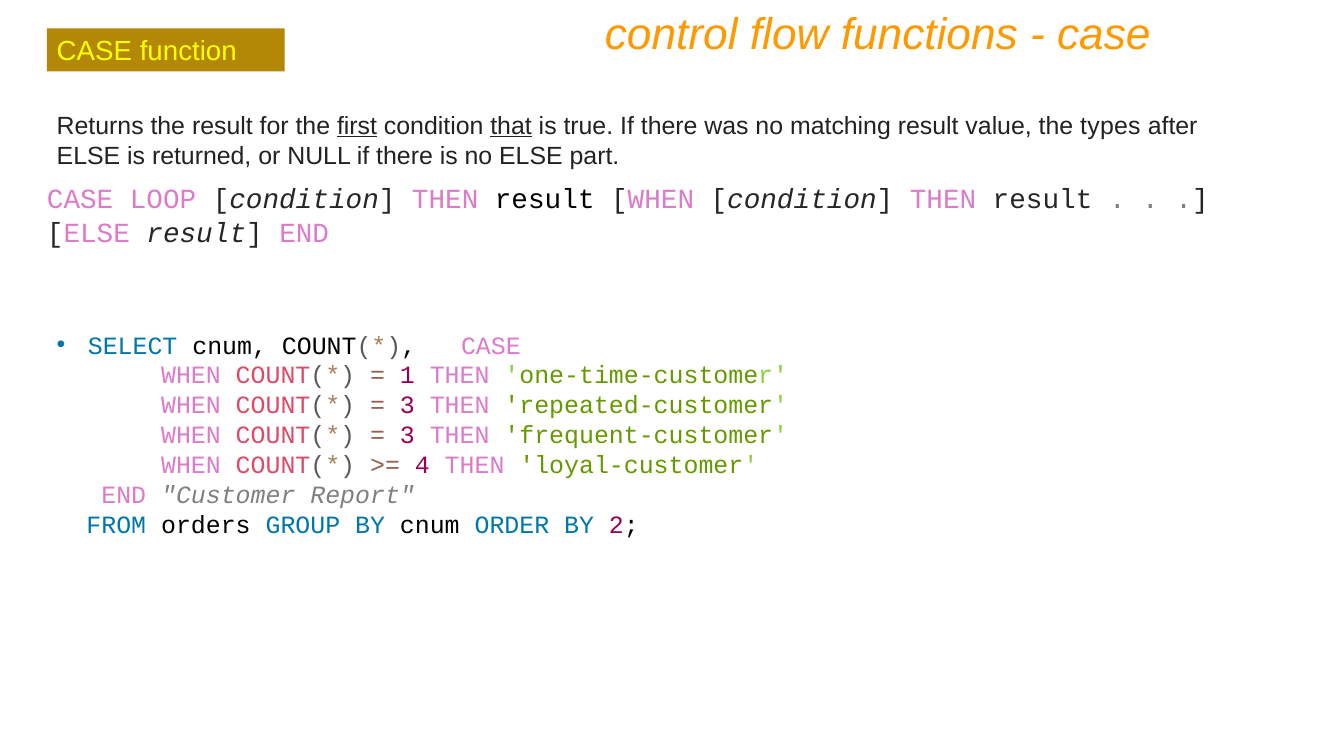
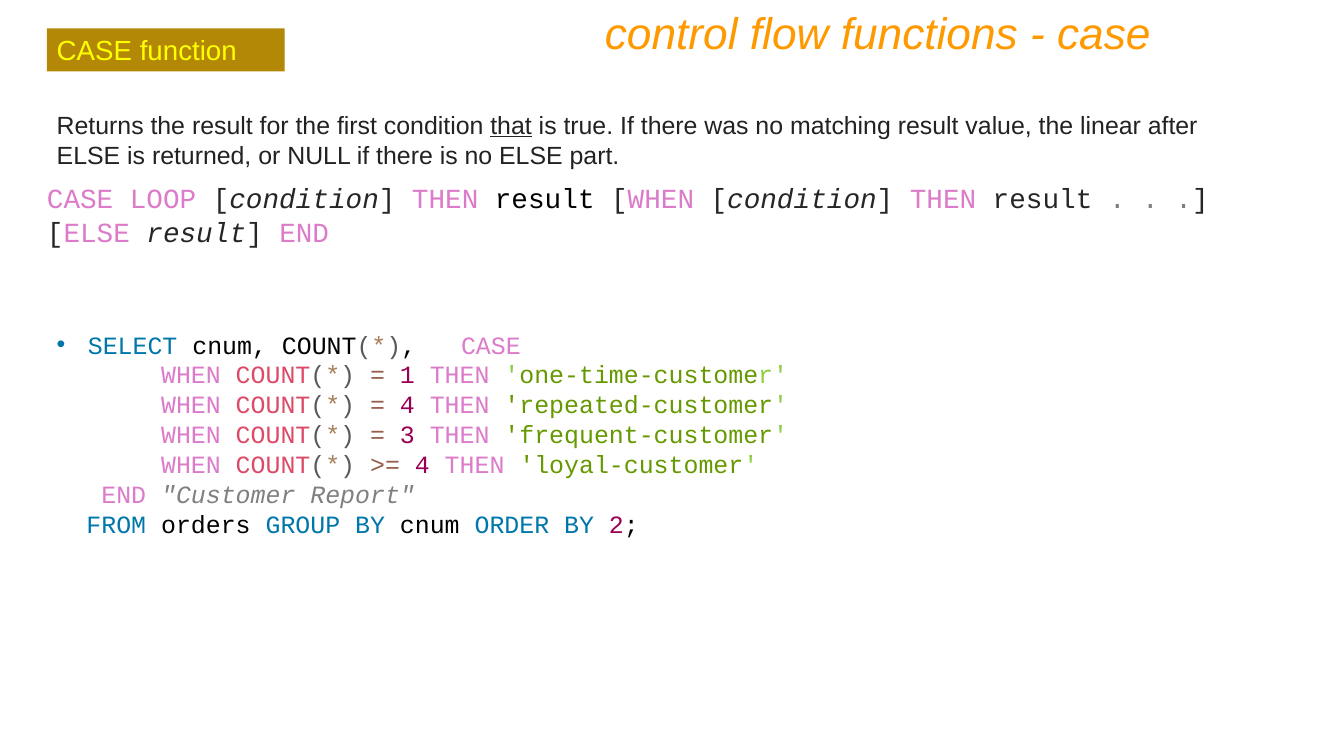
first underline: present -> none (357, 126)
types: types -> linear (1111, 126)
3: 3 -> 4 (407, 406)
